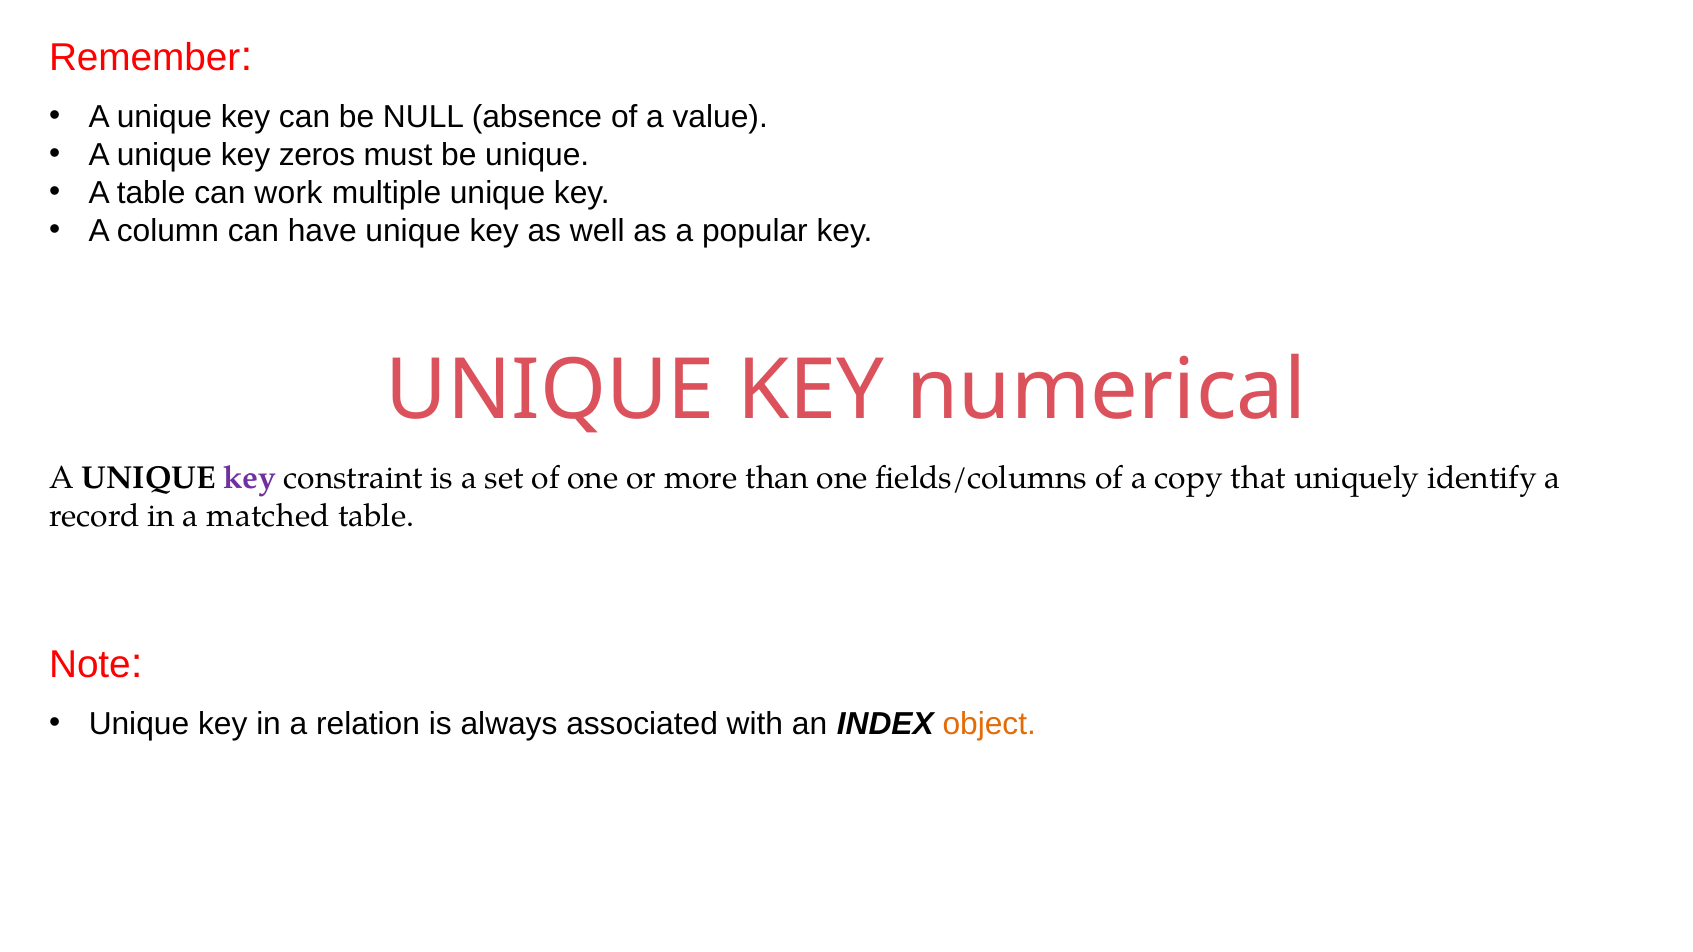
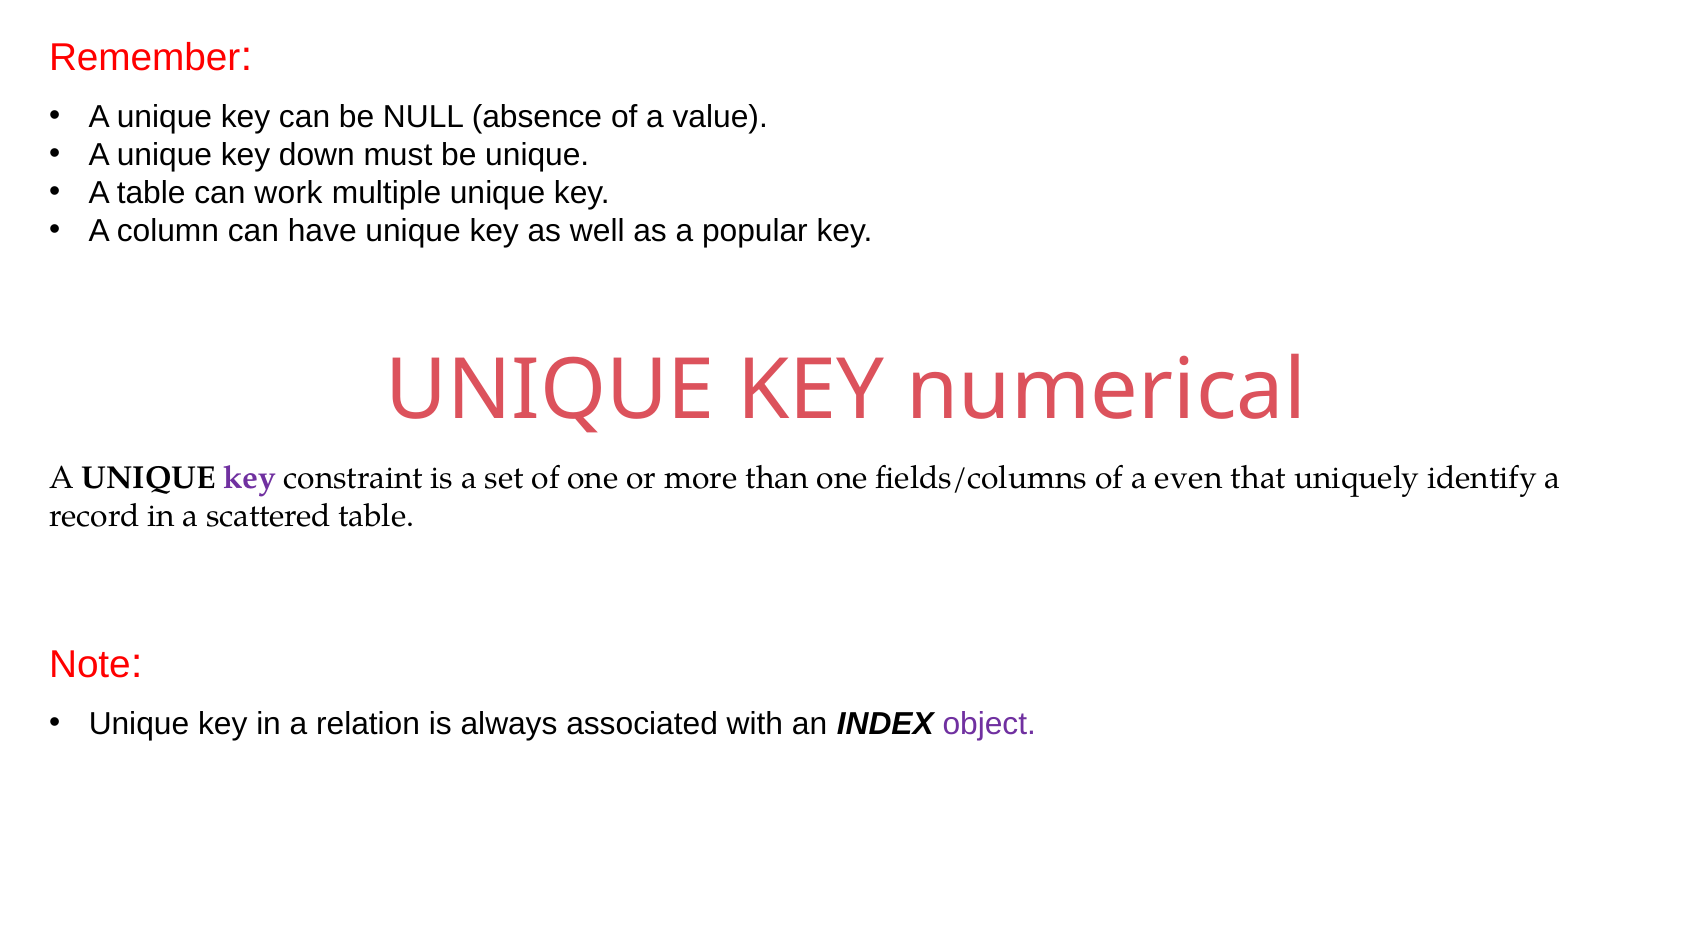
zeros: zeros -> down (317, 155)
copy: copy -> even (1189, 478)
matched: matched -> scattered (269, 517)
object colour: orange -> purple (989, 724)
